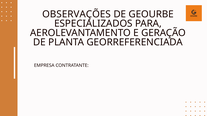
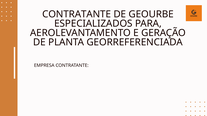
OBSERVAÇÕES: OBSERVAÇÕES -> CONTRATANTE (77, 14)
